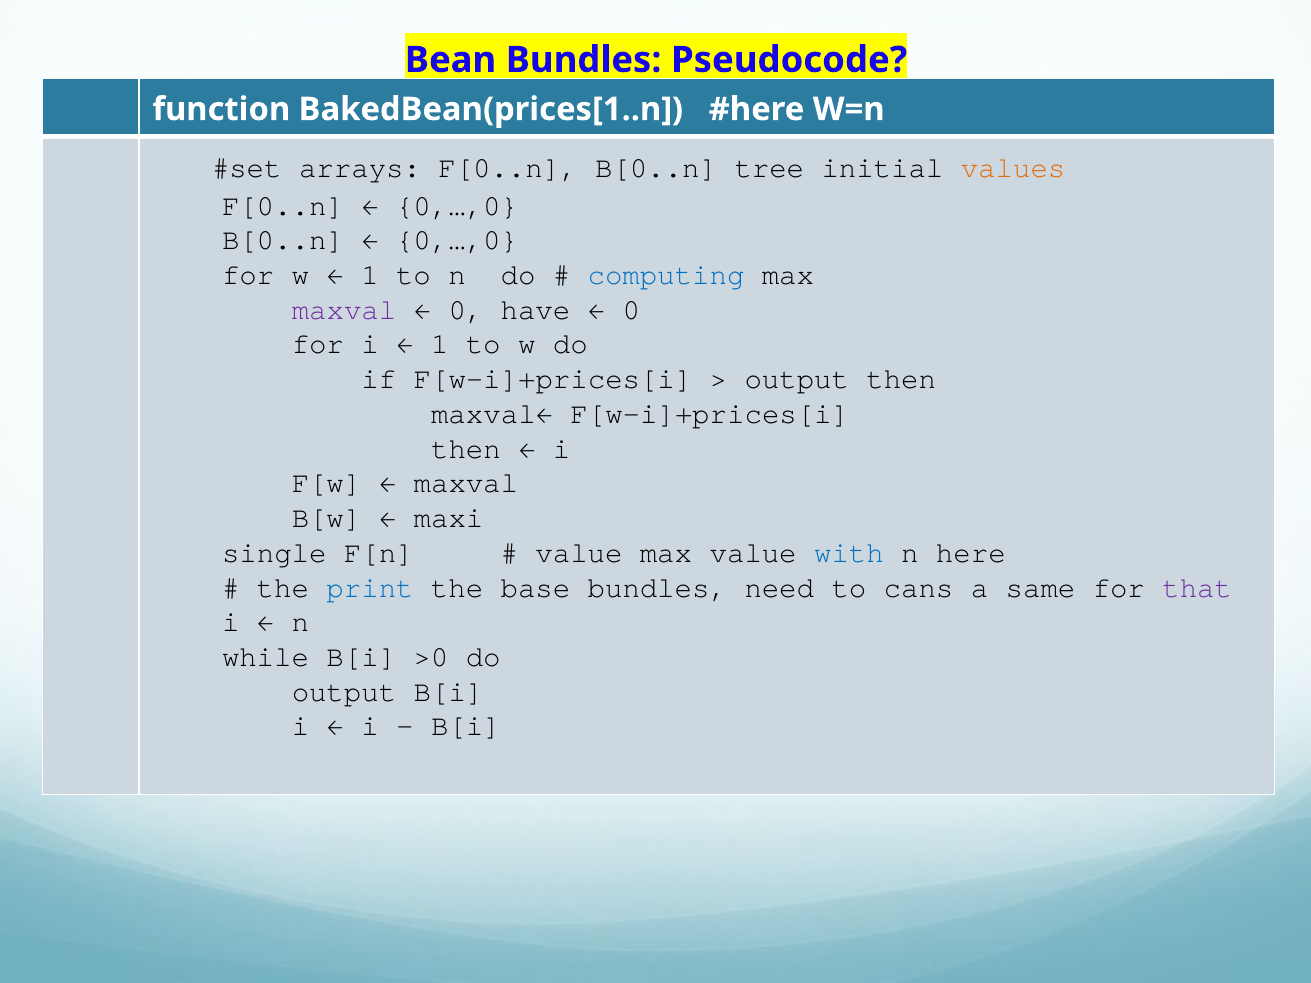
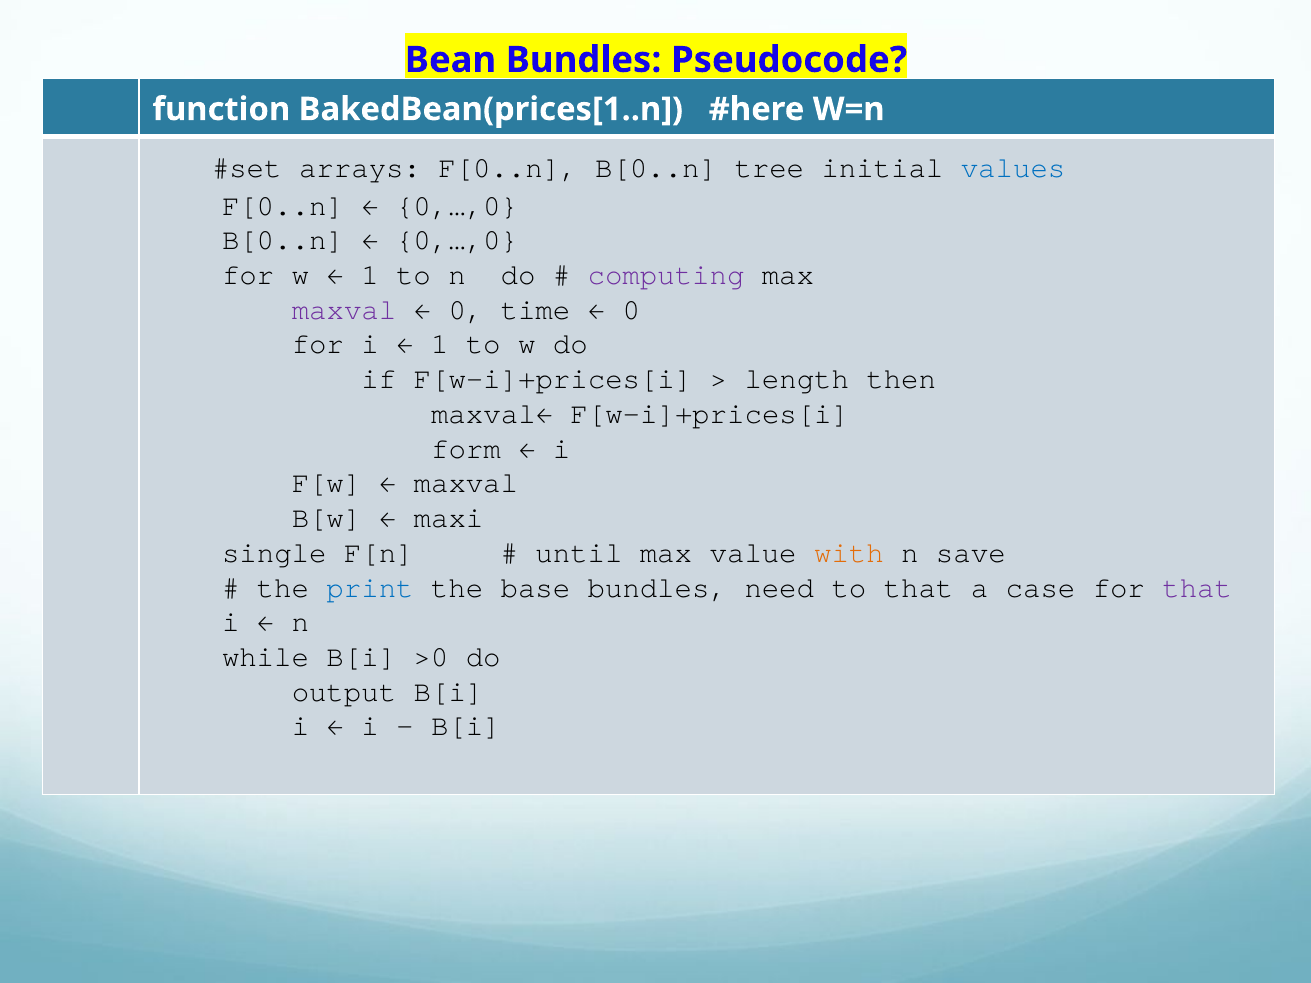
values colour: orange -> blue (1013, 168)
computing colour: blue -> purple (666, 275)
have: have -> time (536, 310)
output: output -> length (797, 379)
then: then -> form (466, 449)
value: value -> until (579, 553)
with colour: blue -> orange (849, 553)
here: here -> save (971, 553)
to cans: cans -> that (919, 588)
same: same -> case (1041, 588)
